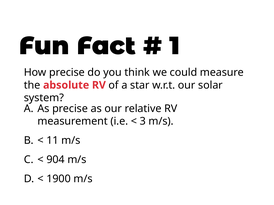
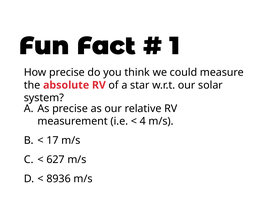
3: 3 -> 4 (143, 122)
11: 11 -> 17 (53, 141)
904: 904 -> 627 (56, 160)
1900: 1900 -> 8936 (59, 179)
